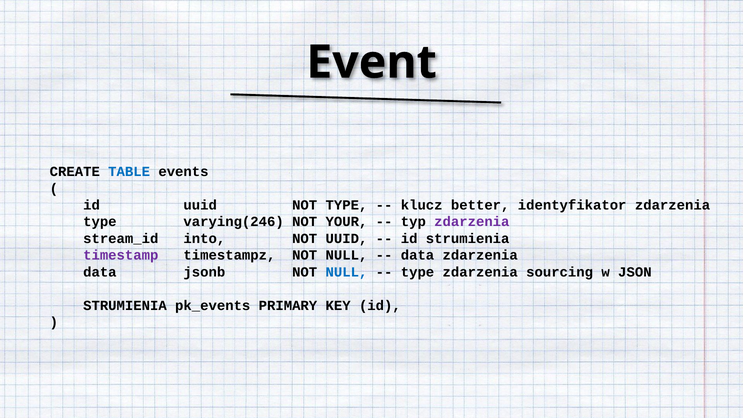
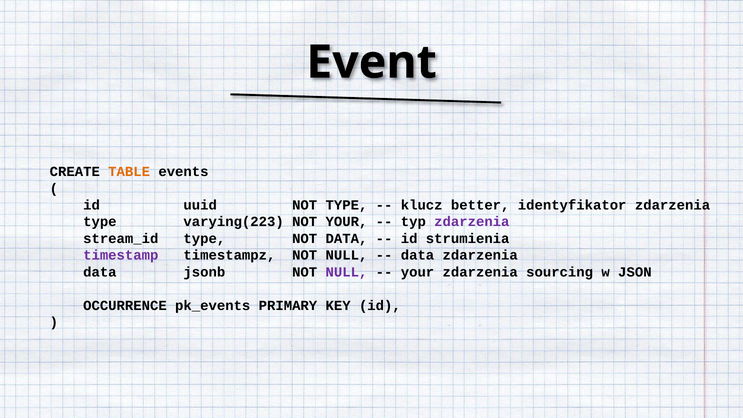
TABLE colour: blue -> orange (129, 172)
varying(246: varying(246 -> varying(223 (234, 222)
stream_id into: into -> type (204, 239)
NOT UUID: UUID -> DATA (346, 239)
NULL colour: blue -> purple (346, 272)
type: type -> your (418, 272)
STRUMIENIA: STRUMIENIA -> OCCURRENCE (125, 305)
